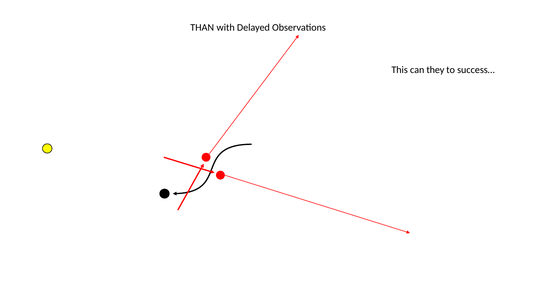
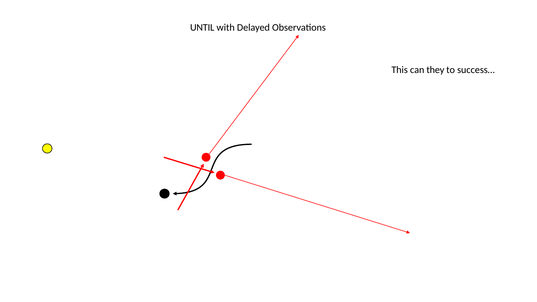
THAN: THAN -> UNTIL (202, 27)
